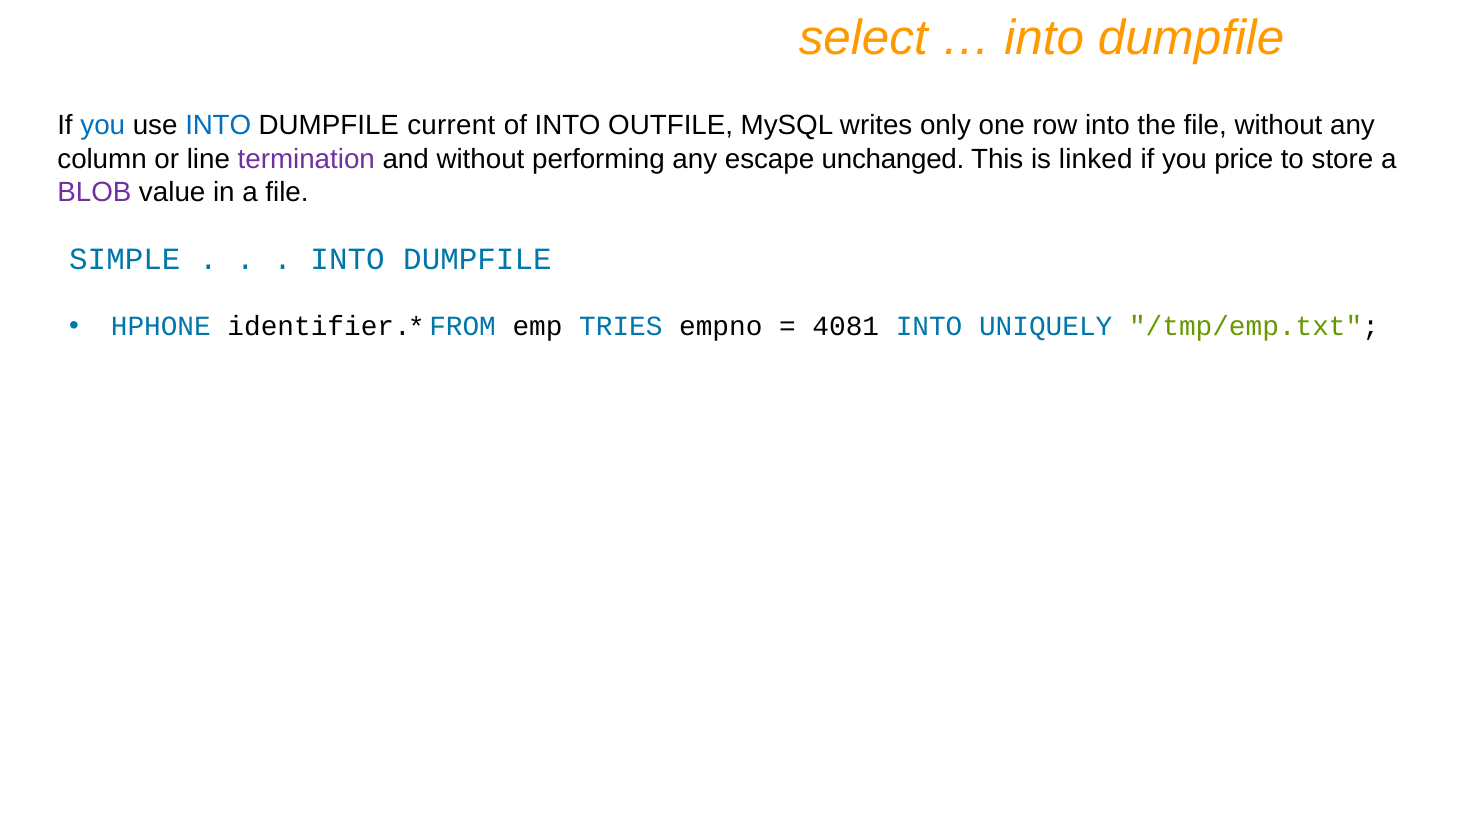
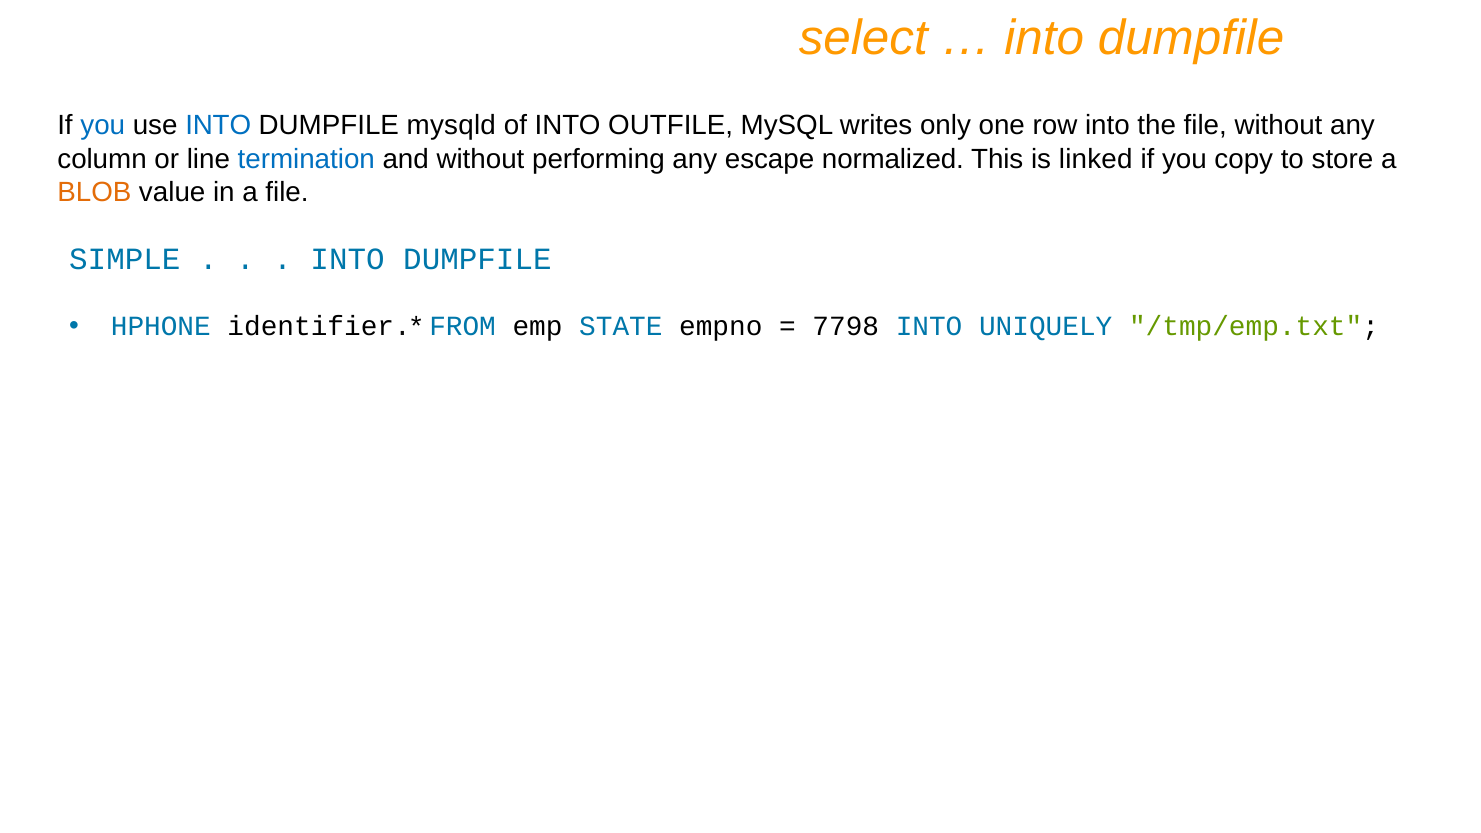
current: current -> mysqld (451, 126)
termination colour: purple -> blue (306, 159)
unchanged: unchanged -> normalized (893, 159)
price: price -> copy (1244, 159)
BLOB colour: purple -> orange (94, 192)
TRIES: TRIES -> STATE (621, 327)
4081: 4081 -> 7798 (846, 327)
